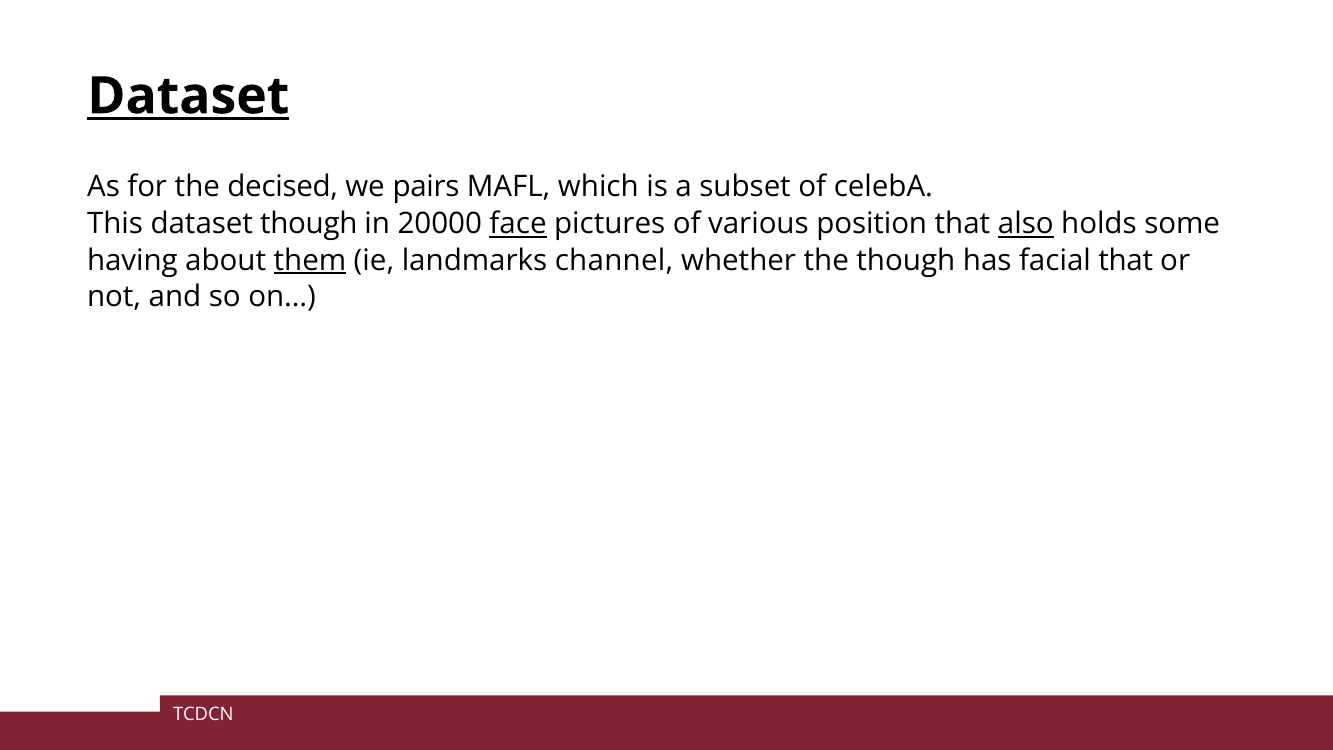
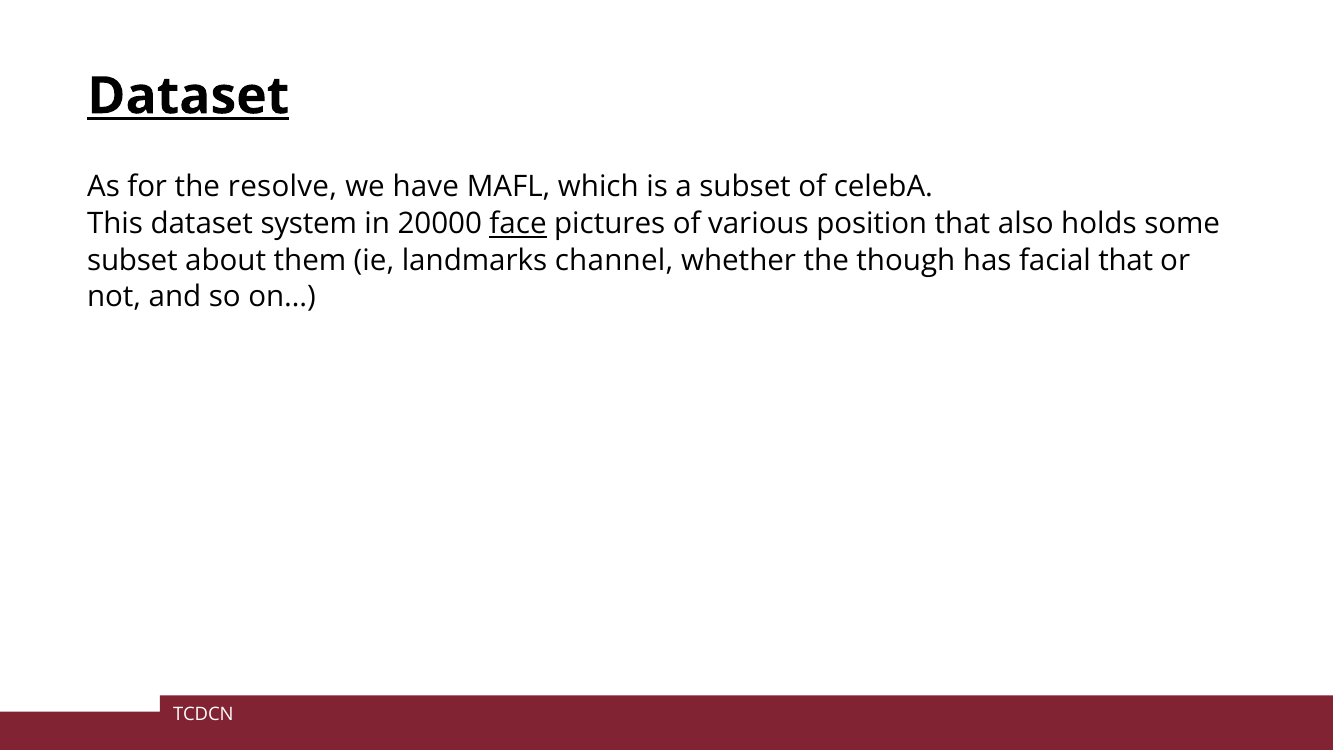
decised: decised -> resolve (282, 187)
pairs: pairs -> have (426, 187)
dataset though: though -> system (309, 224)
also underline: present -> none (1026, 224)
having: having -> subset (132, 260)
them underline: present -> none (310, 260)
